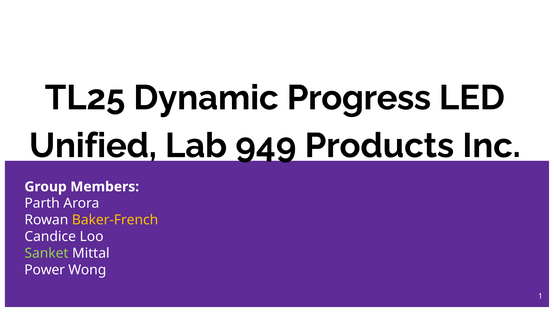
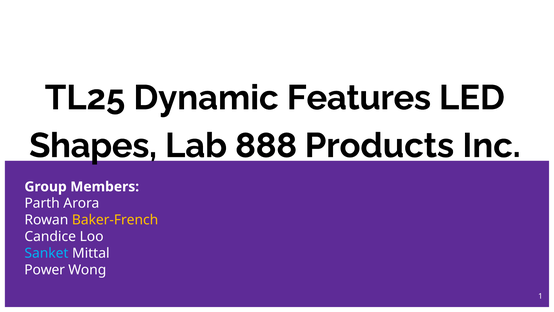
Progress: Progress -> Features (359, 98)
Unified: Unified -> Shapes (93, 146)
949: 949 -> 888 (266, 146)
Sanket colour: light green -> light blue (46, 253)
